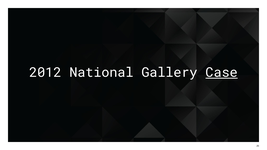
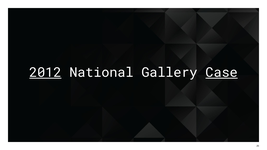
2012 underline: none -> present (45, 73)
